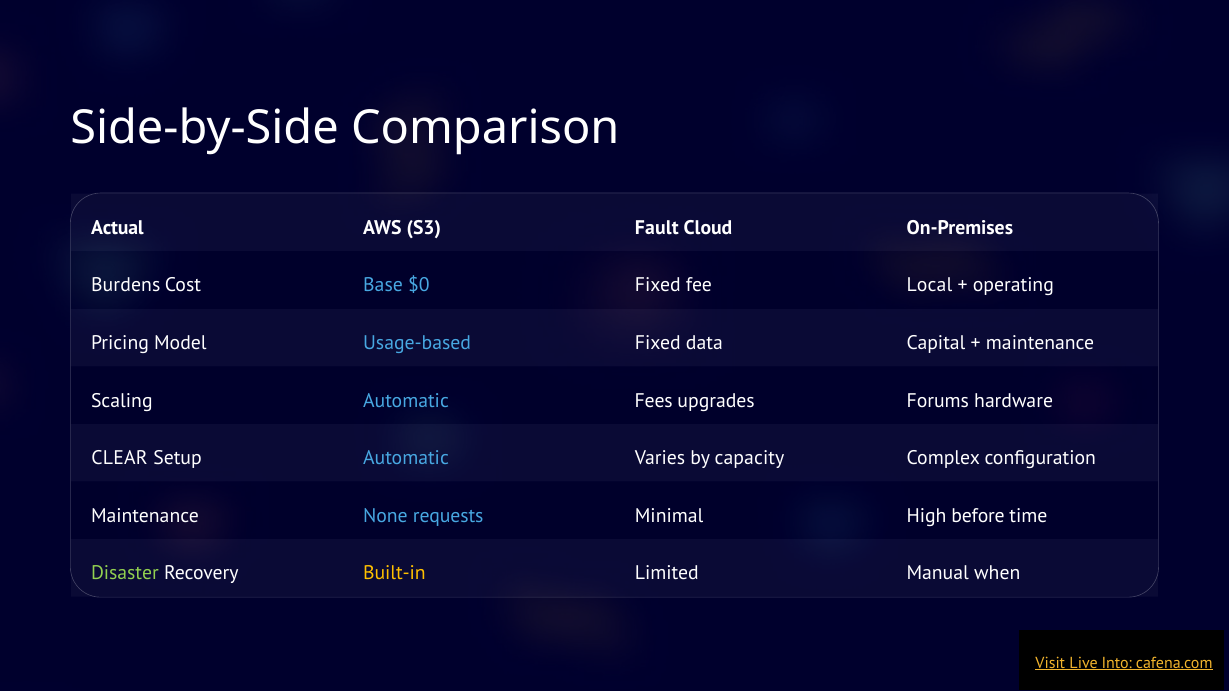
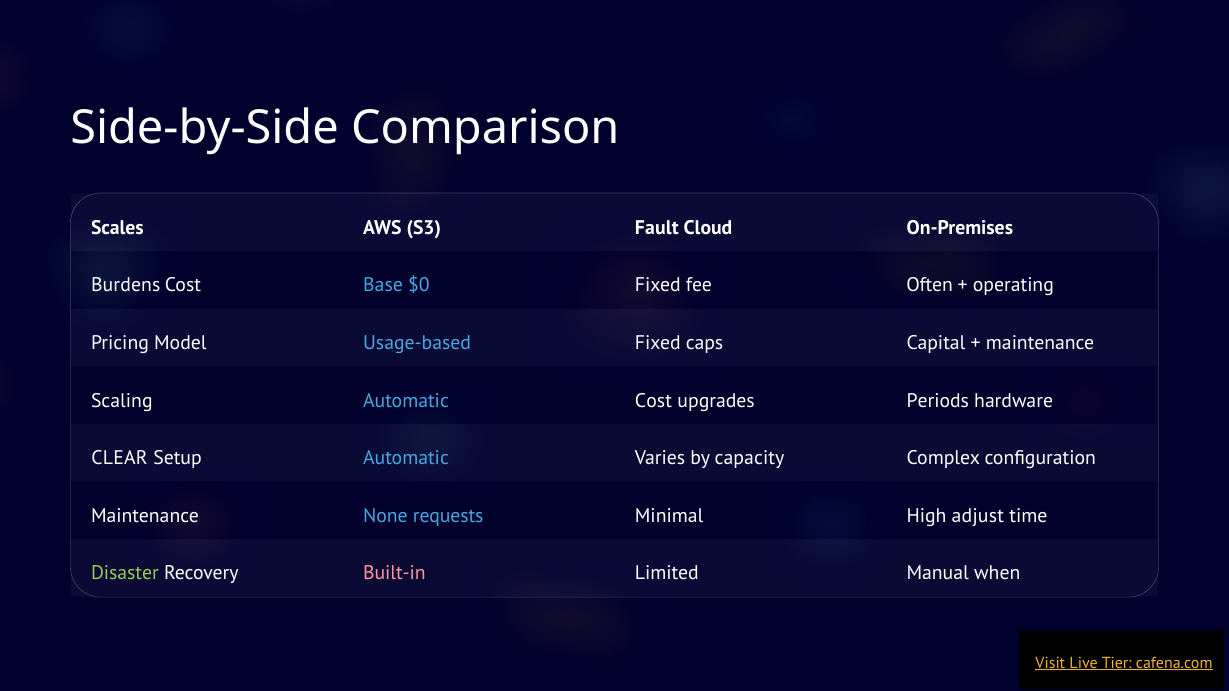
Actual: Actual -> Scales (117, 228)
Local: Local -> Often (930, 286)
data: data -> caps (705, 343)
Automatic Fees: Fees -> Cost (654, 401)
Forums: Forums -> Periods (938, 401)
before: before -> adjust (978, 516)
Built-in colour: yellow -> pink (394, 573)
Into: Into -> Tier (1117, 663)
